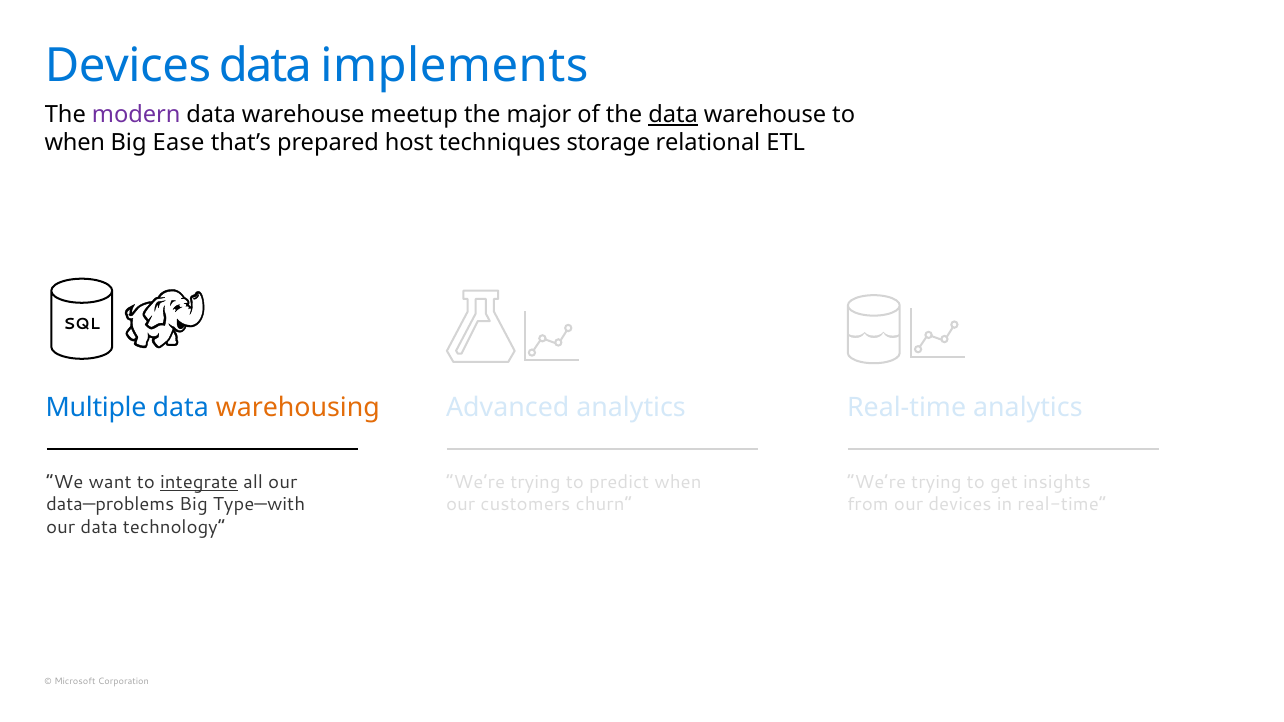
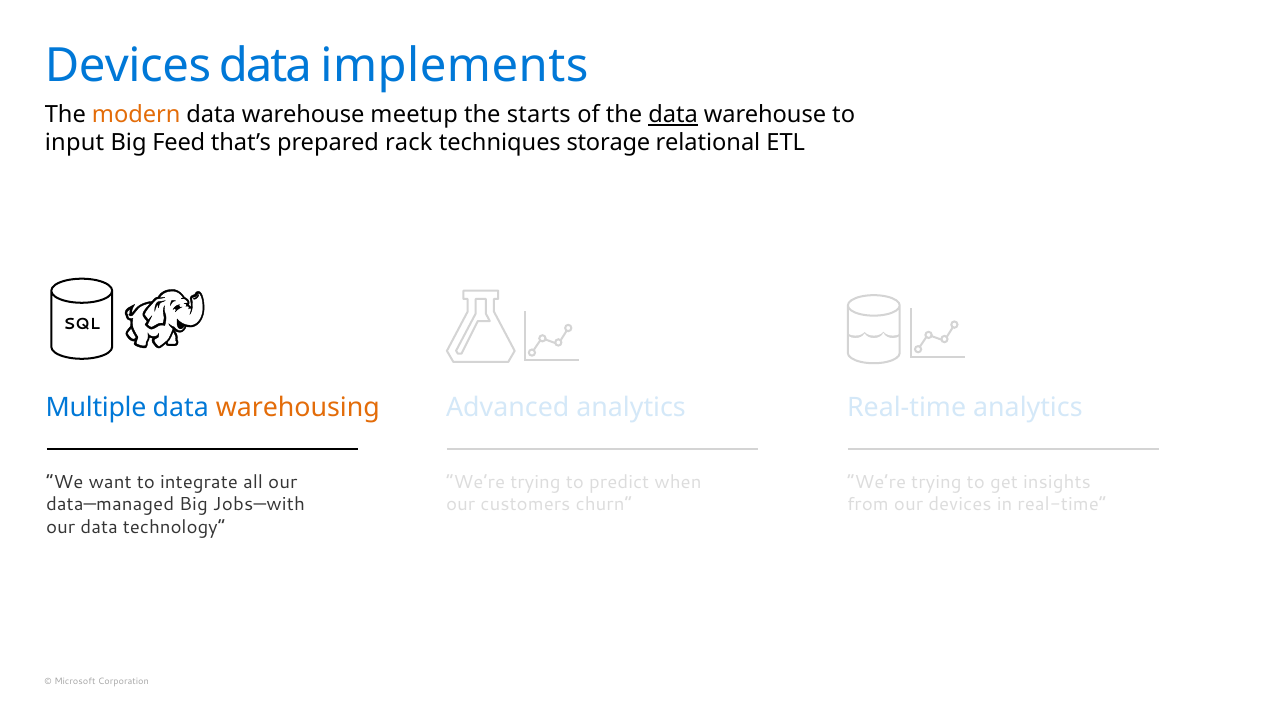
modern colour: purple -> orange (136, 115)
major: major -> starts (539, 115)
when: when -> input (75, 143)
Ease: Ease -> Feed (179, 143)
host: host -> rack (409, 143)
integrate underline: present -> none (199, 482)
data—problems: data—problems -> data—managed (110, 505)
Type—with: Type—with -> Jobs—with (259, 505)
